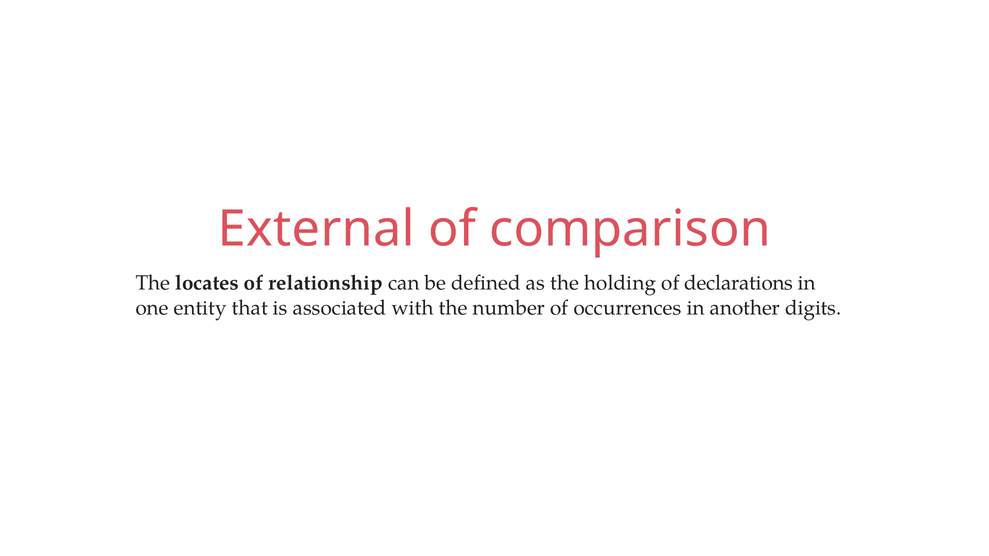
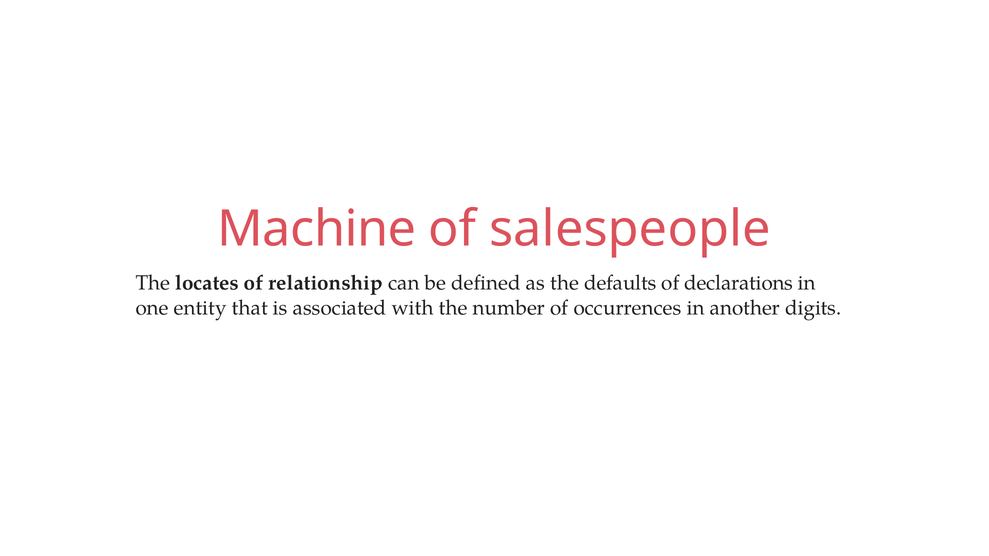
External: External -> Machine (317, 229)
comparison: comparison -> salespeople (630, 229)
holding: holding -> defaults (620, 283)
